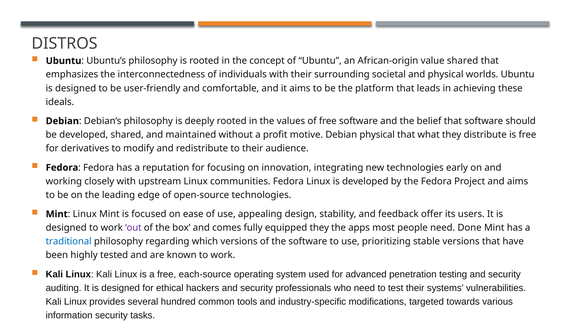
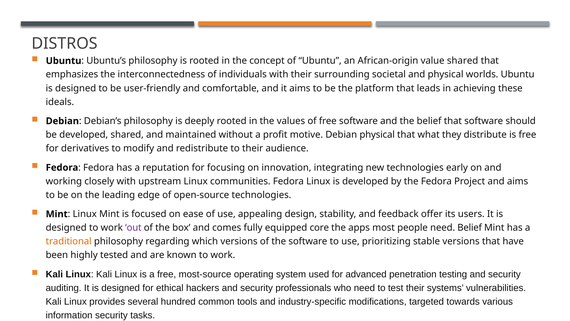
equipped they: they -> core (319, 228)
need Done: Done -> Belief (470, 228)
traditional colour: blue -> orange (69, 241)
each-source: each-source -> most-source (205, 274)
